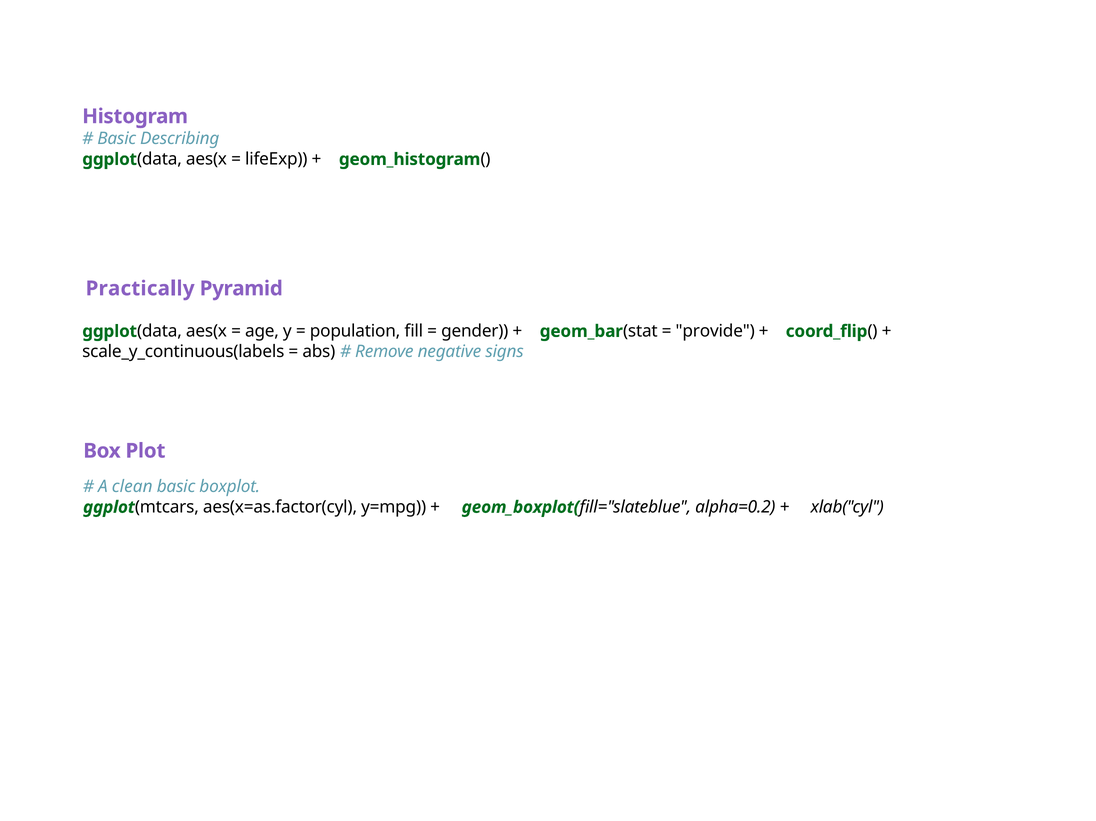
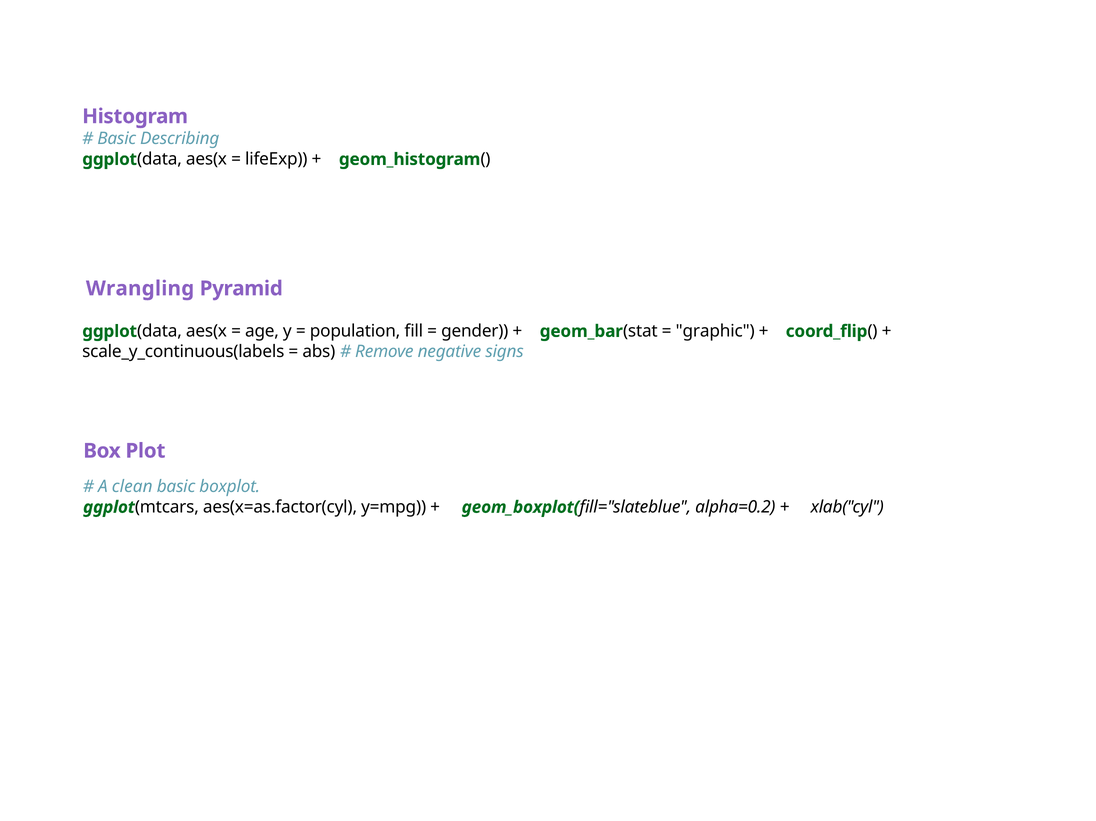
Practically: Practically -> Wrangling (140, 288)
provide: provide -> graphic (715, 331)
